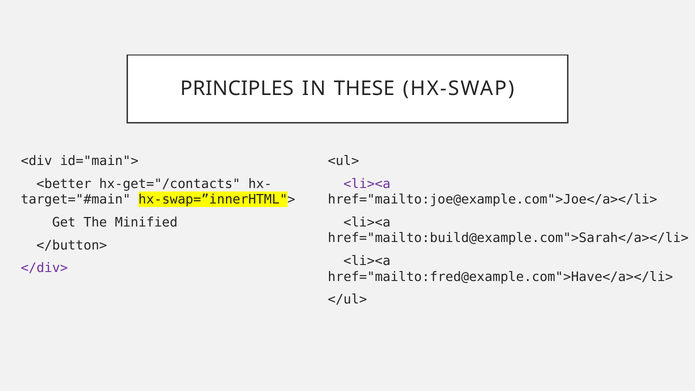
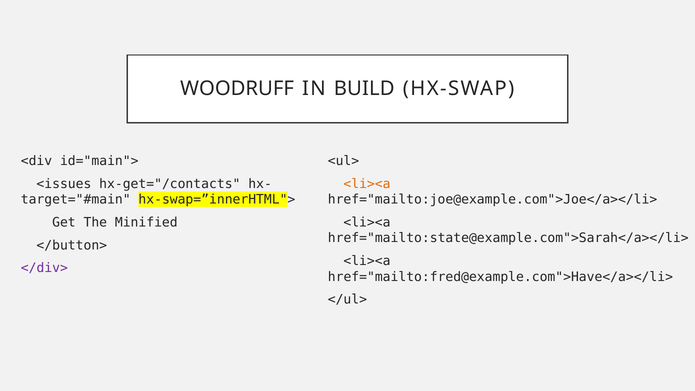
PRINCIPLES: PRINCIPLES -> WOODRUFF (237, 89)
THESE: THESE -> BUILD (364, 89)
<better: <better -> <issues (64, 184)
<li><a colour: purple -> orange (367, 184)
href="mailto:build@example.com">Sarah</a></li>: href="mailto:build@example.com">Sarah</a></li> -> href="mailto:state@example.com">Sarah</a></li> (508, 238)
